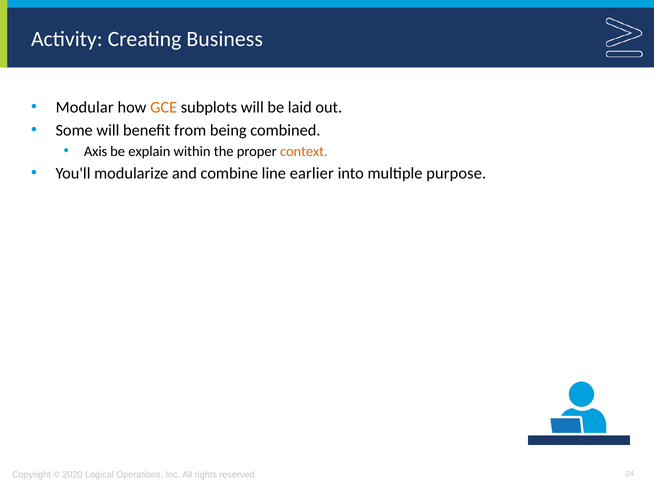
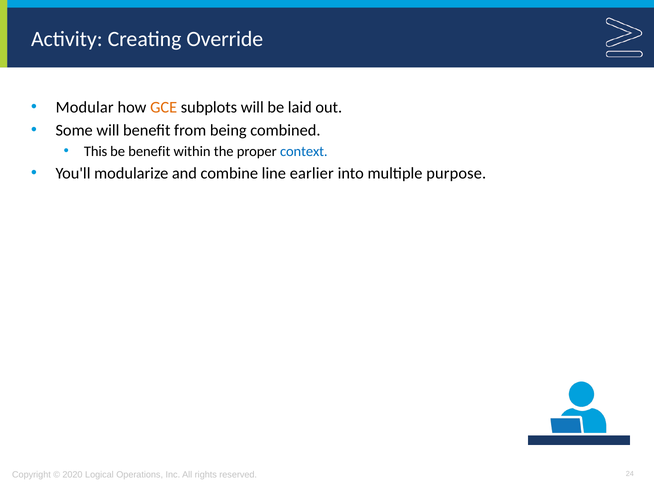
Business: Business -> Override (225, 39)
Axis: Axis -> This (96, 152)
be explain: explain -> benefit (149, 152)
context colour: orange -> blue (304, 152)
